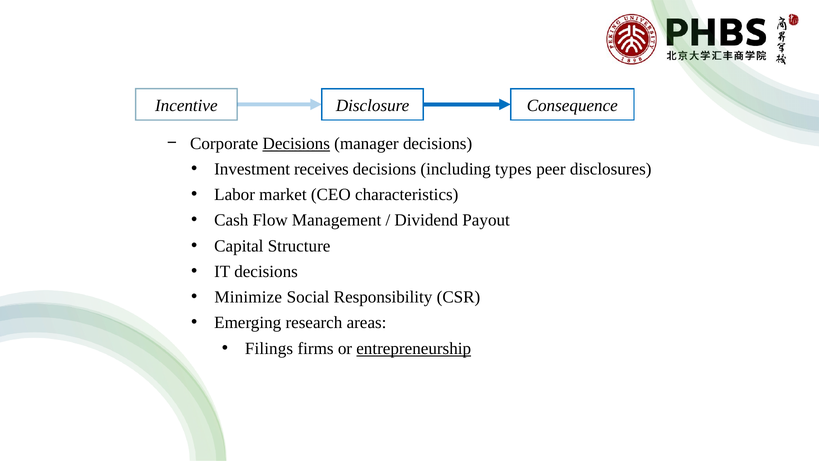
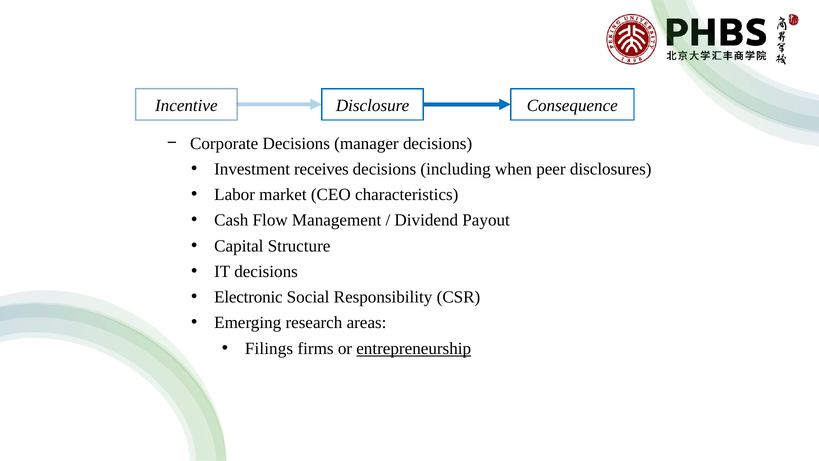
Decisions underline: present -> none (296, 143)
types: types -> when (513, 169)
Minimize: Minimize -> Electronic (248, 297)
